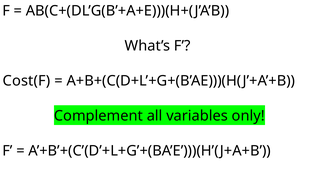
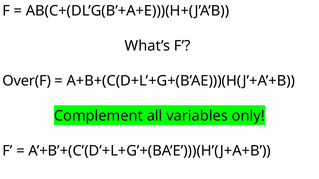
Cost(F: Cost(F -> Over(F (27, 81)
